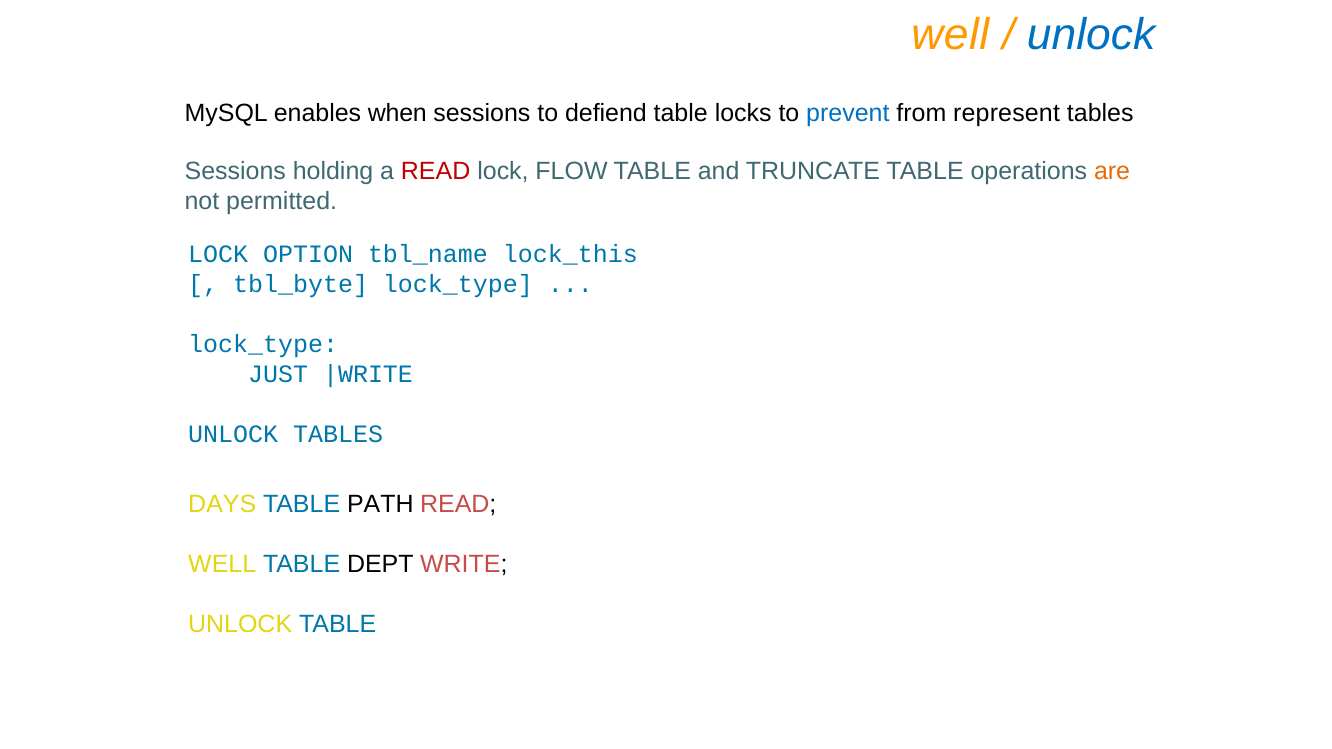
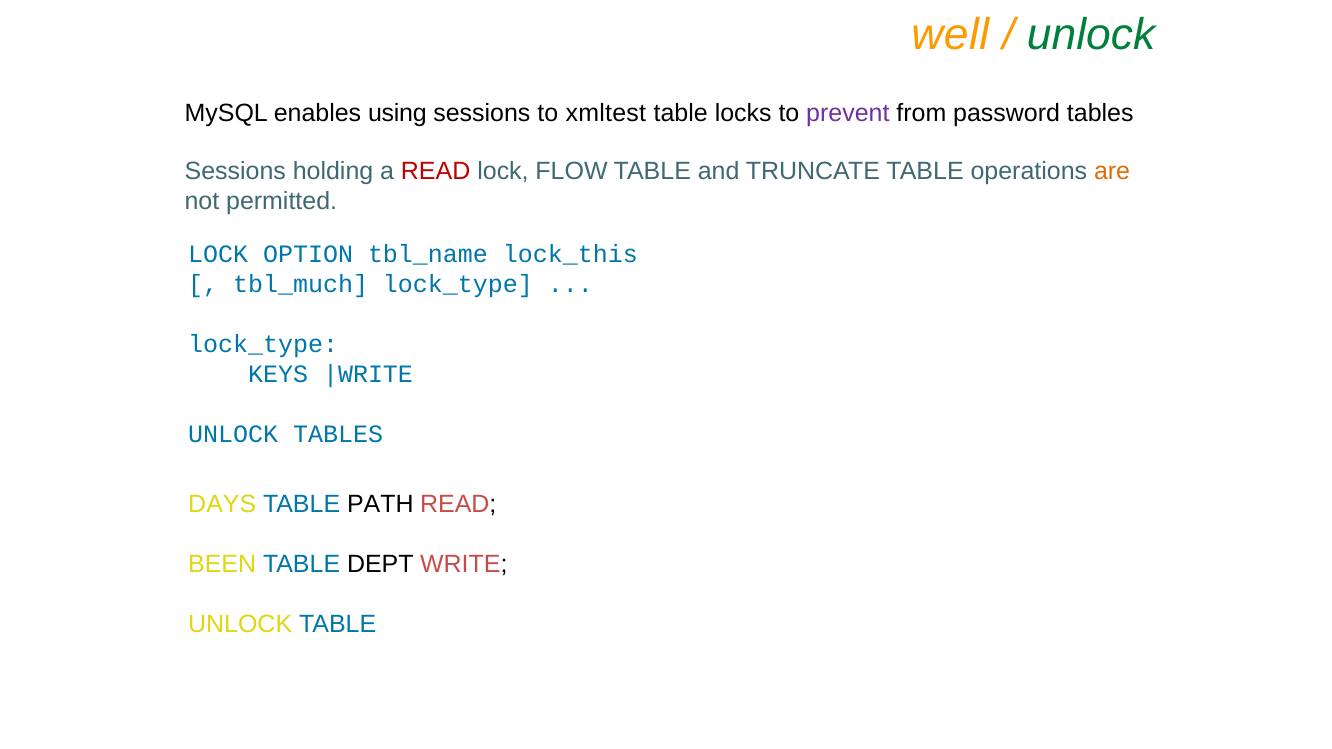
unlock colour: blue -> green (1091, 35)
when: when -> using (397, 113)
defiend: defiend -> xmltest (606, 113)
prevent colour: blue -> purple (848, 113)
represent: represent -> password (1007, 113)
tbl_byte: tbl_byte -> tbl_much (301, 285)
JUST: JUST -> KEYS (278, 375)
WELL: WELL -> BEEN (222, 564)
